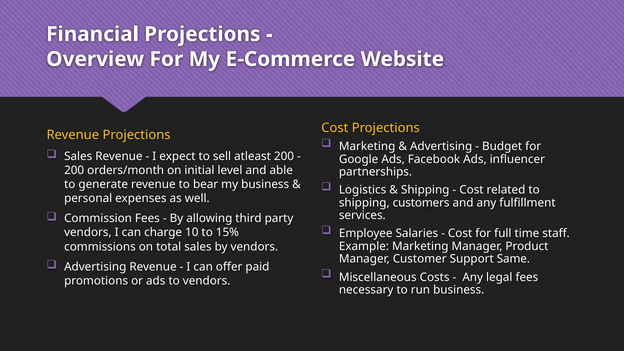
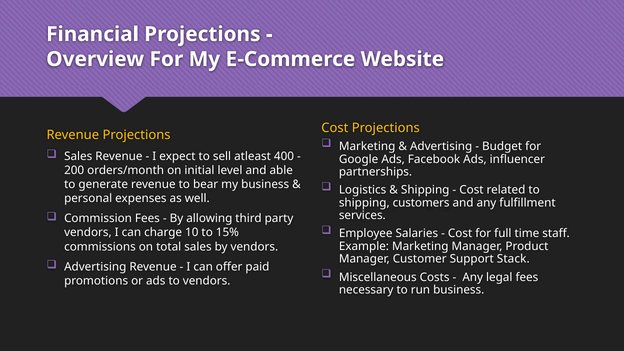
atleast 200: 200 -> 400 (284, 156)
Same: Same -> Stack (513, 259)
